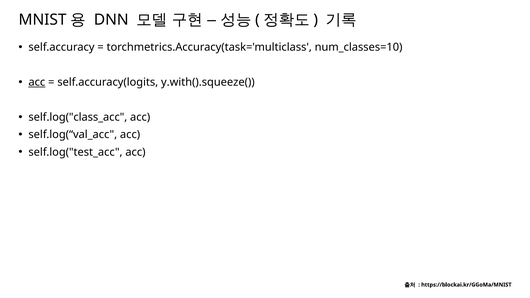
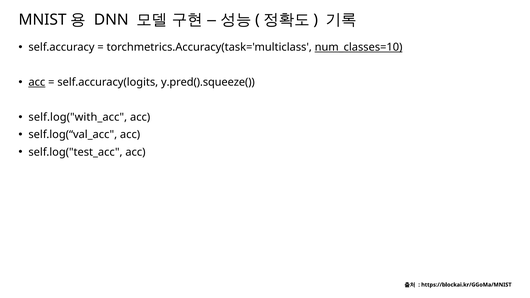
num_classes=10 underline: none -> present (359, 47)
y.with().squeeze(: y.with().squeeze( -> y.pred().squeeze( (208, 82)
self.log("class_acc: self.log("class_acc -> self.log("with_acc (78, 117)
